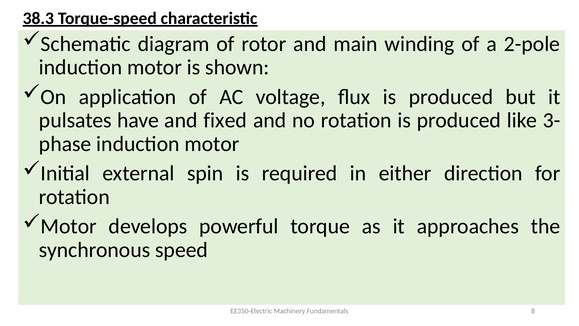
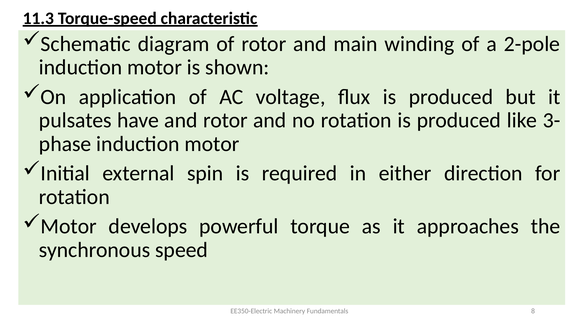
38.3: 38.3 -> 11.3 (38, 18)
and fixed: fixed -> rotor (225, 120)
